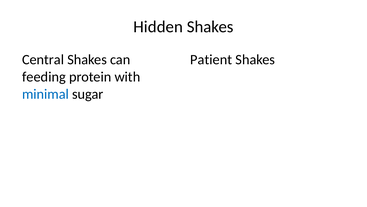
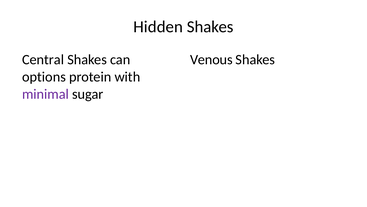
Patient: Patient -> Venous (211, 60)
feeding: feeding -> options (44, 77)
minimal colour: blue -> purple (45, 94)
